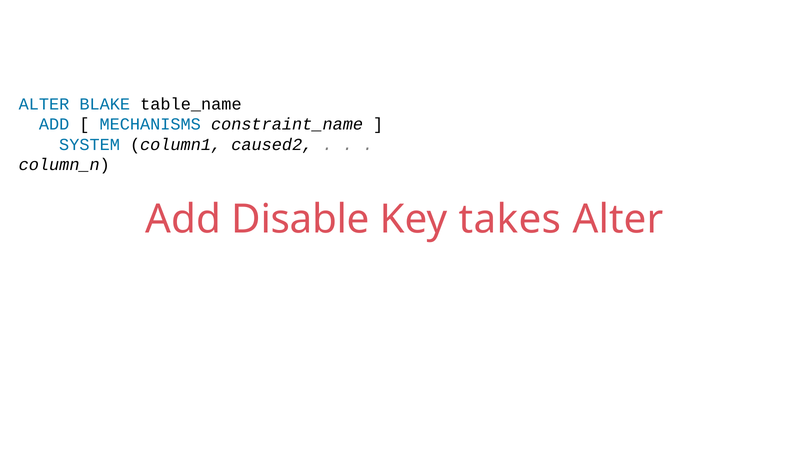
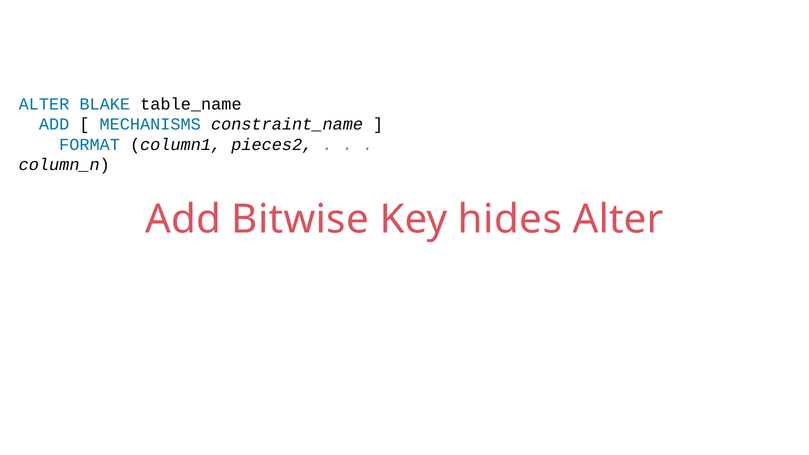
SYSTEM: SYSTEM -> FORMAT (90, 145)
caused2: caused2 -> pieces2 (272, 145)
Disable: Disable -> Bitwise (300, 219)
takes: takes -> hides (510, 219)
